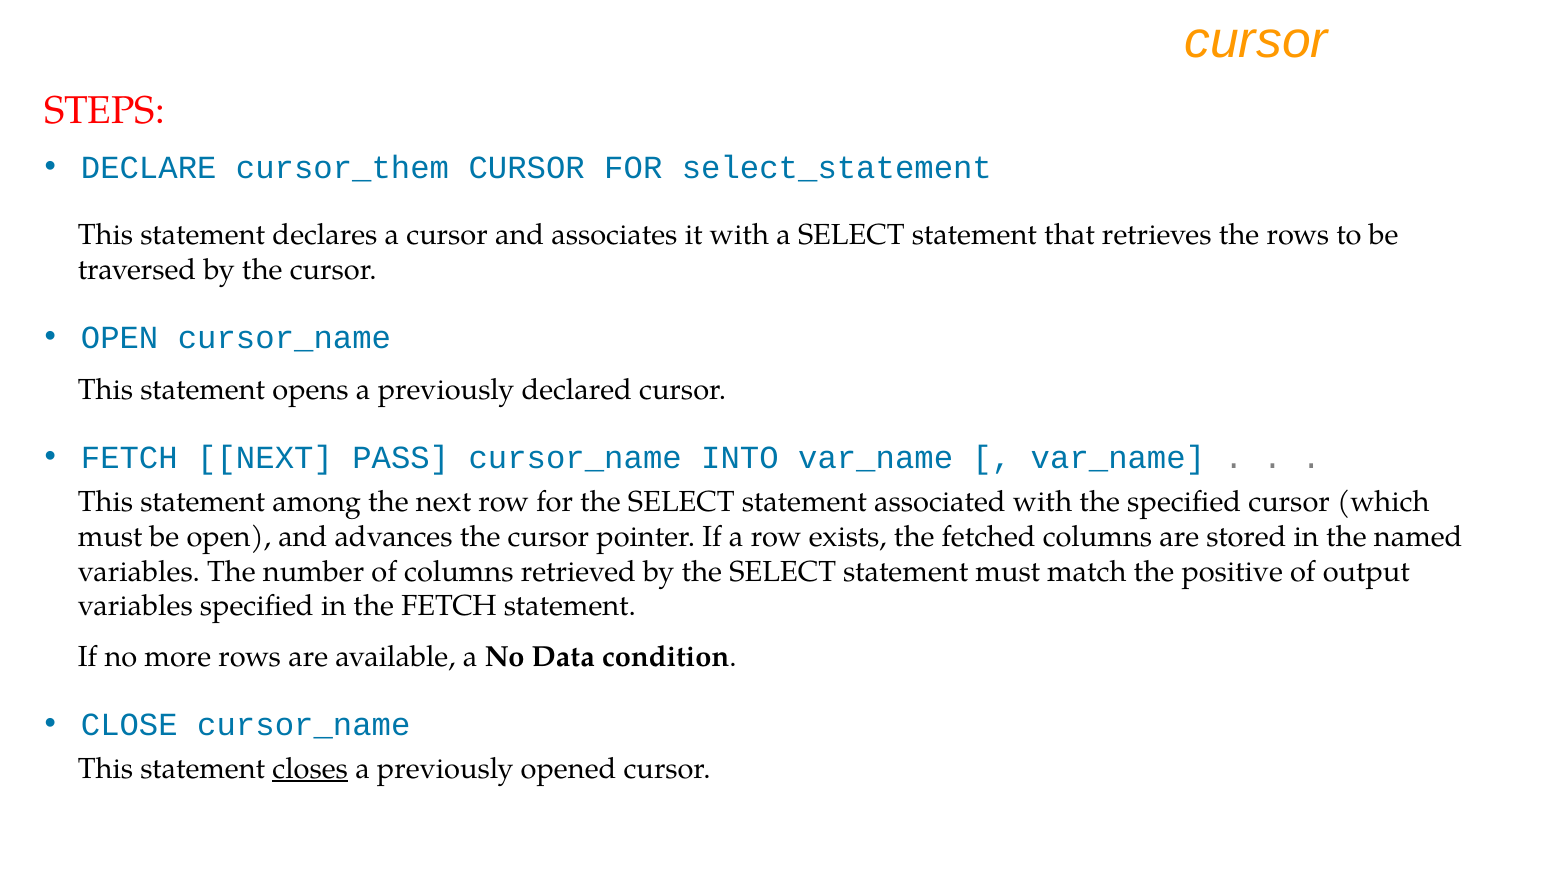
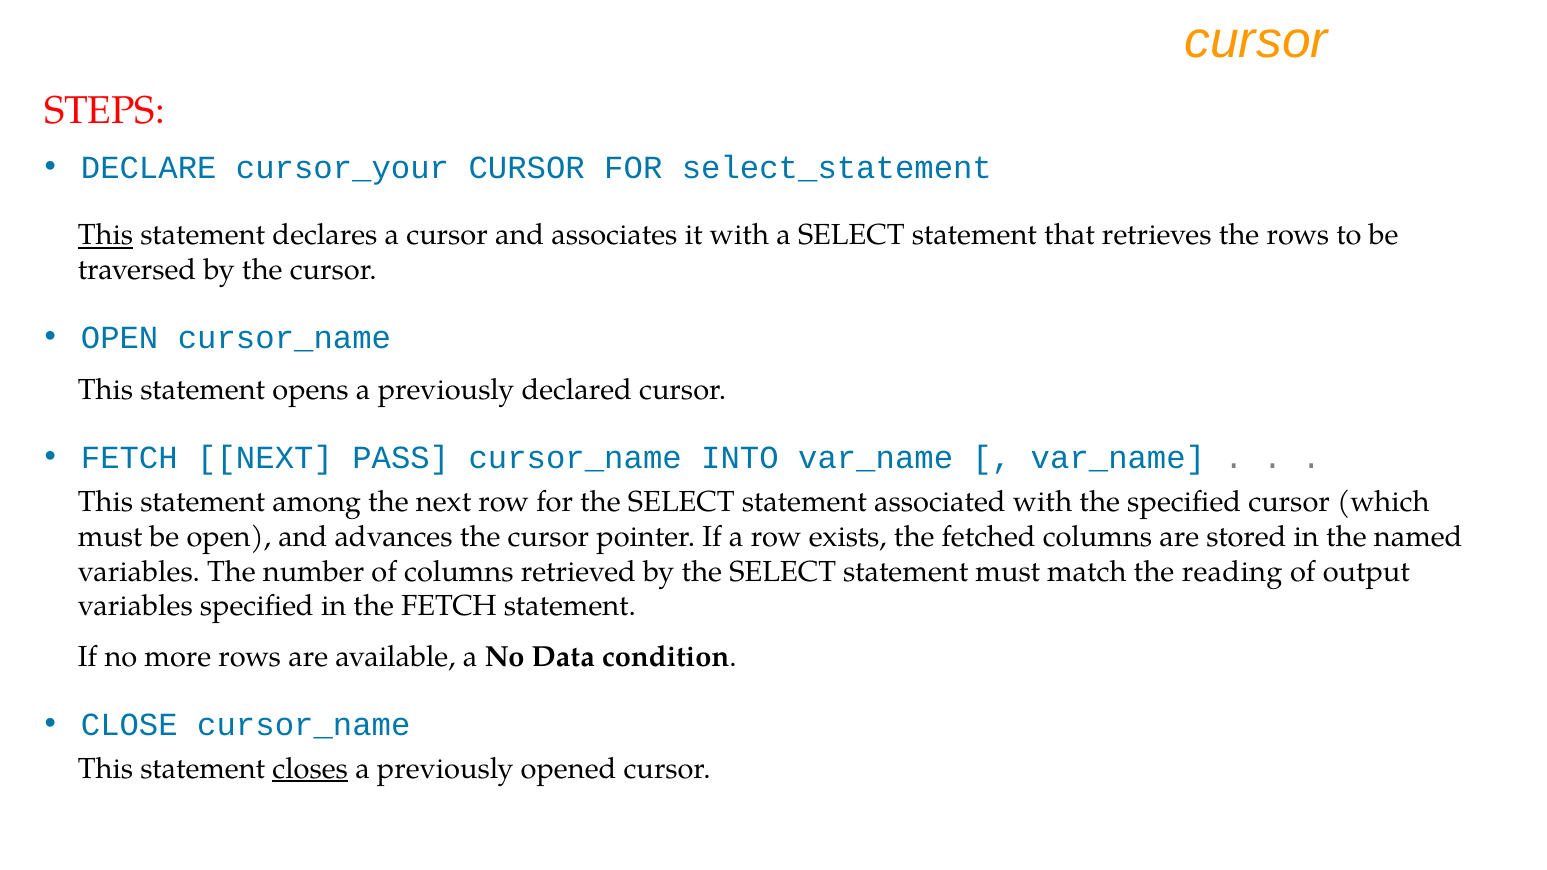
cursor_them: cursor_them -> cursor_your (343, 168)
This underline: none -> present (106, 235)
positive: positive -> reading (1232, 572)
